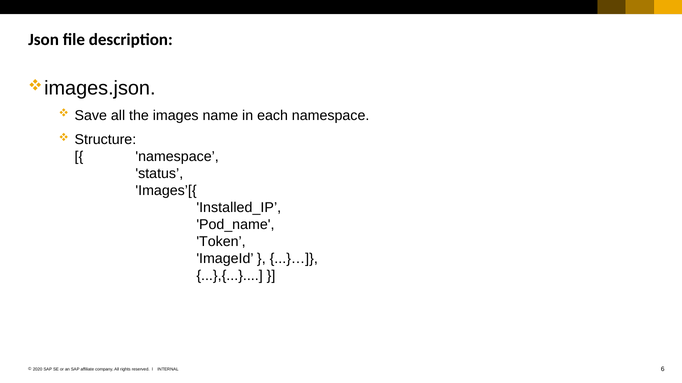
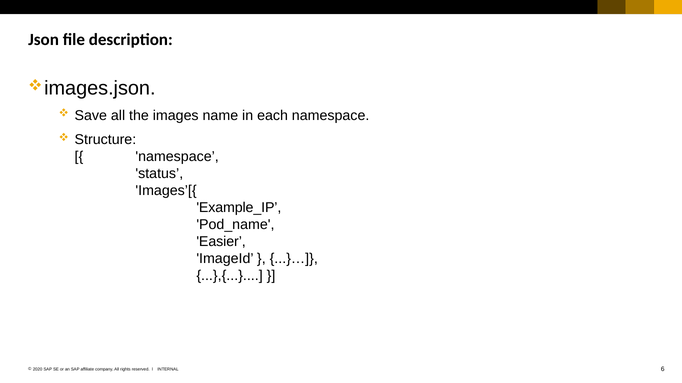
Installed_IP: Installed_IP -> Example_IP (239, 208)
Token: Token -> Easier (221, 242)
